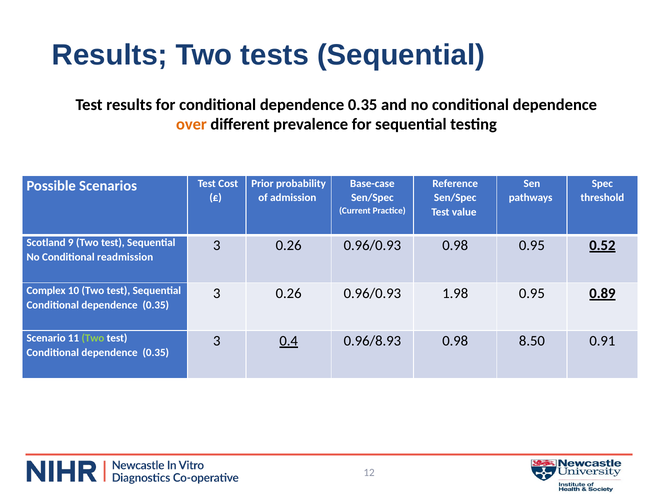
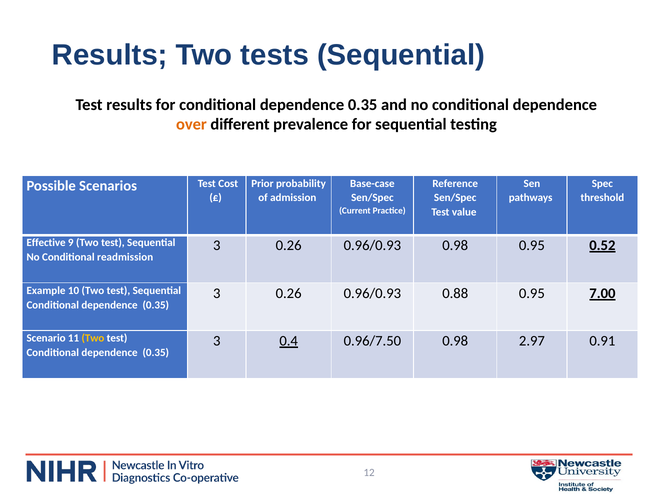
Scotland: Scotland -> Effective (46, 243)
Complex: Complex -> Example (46, 291)
1.98: 1.98 -> 0.88 (455, 293)
0.89: 0.89 -> 7.00 (602, 293)
Two colour: light green -> yellow (93, 338)
0.96/8.93: 0.96/8.93 -> 0.96/7.50 (372, 341)
8.50: 8.50 -> 2.97 (532, 341)
